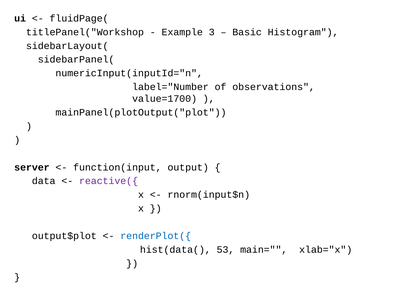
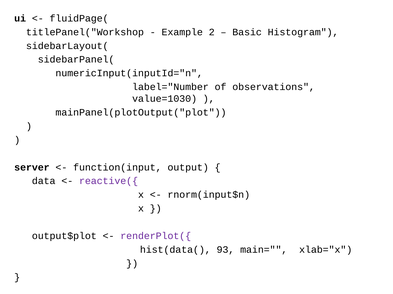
3: 3 -> 2 (212, 32)
value=1700: value=1700 -> value=1030 (165, 99)
renderPlot({ colour: blue -> purple (156, 236)
53: 53 -> 93 (225, 250)
